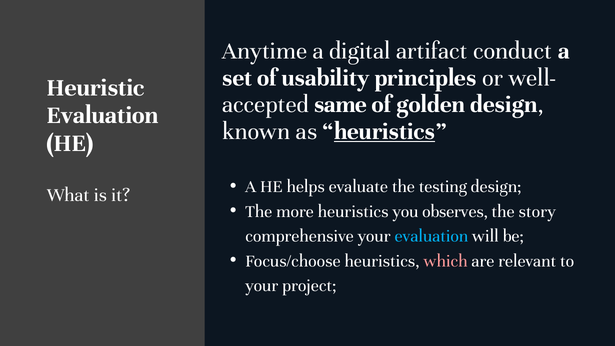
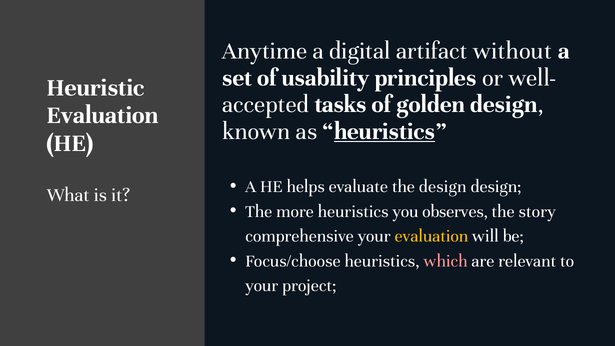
conduct: conduct -> without (512, 51)
same: same -> tasks (341, 104)
the testing: testing -> design (443, 186)
evaluation colour: light blue -> yellow (431, 236)
